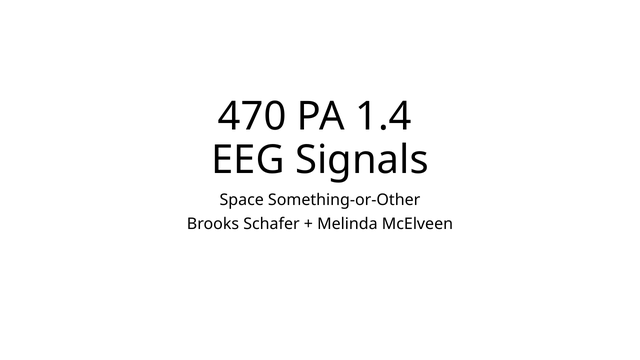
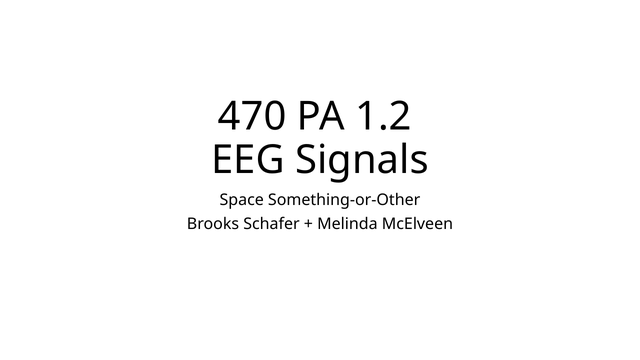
1.4: 1.4 -> 1.2 (383, 117)
